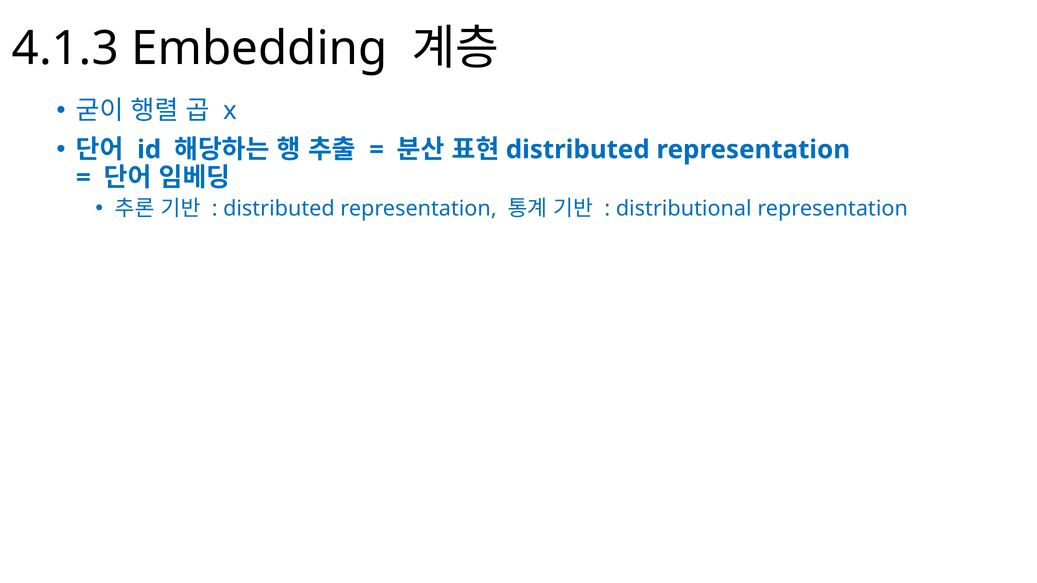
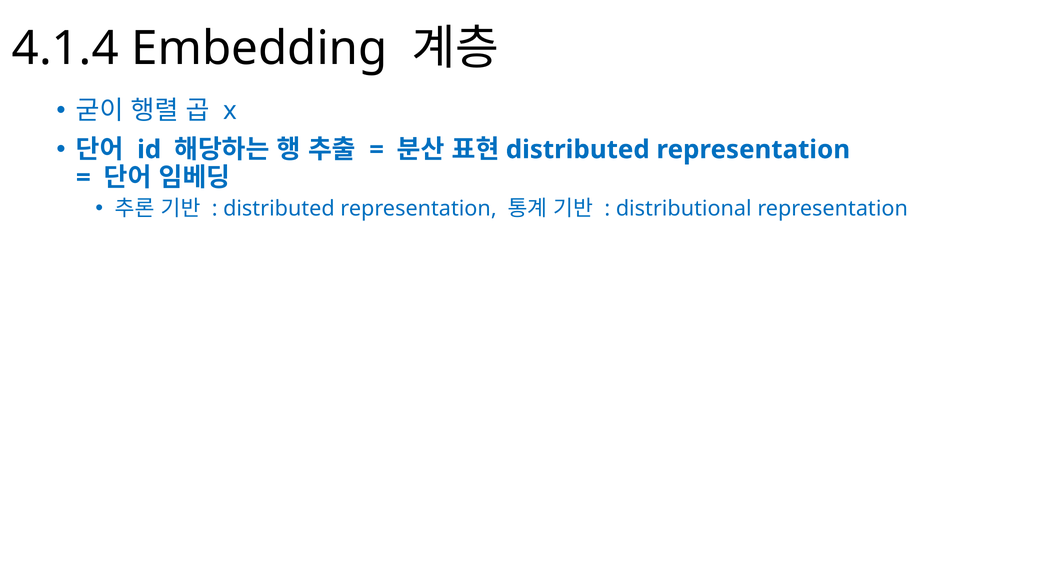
4.1.3: 4.1.3 -> 4.1.4 (65, 49)
